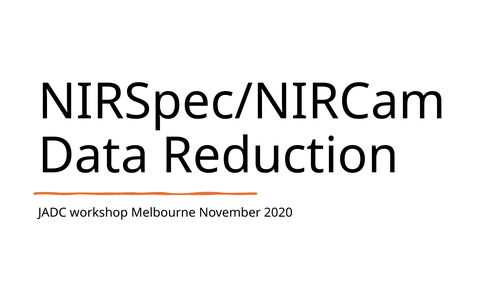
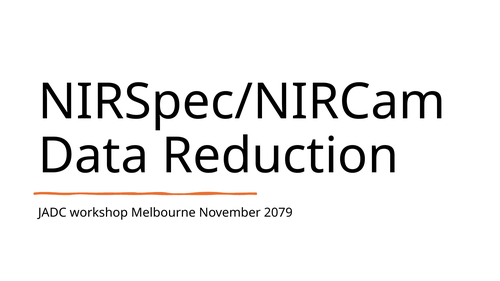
2020: 2020 -> 2079 (278, 213)
